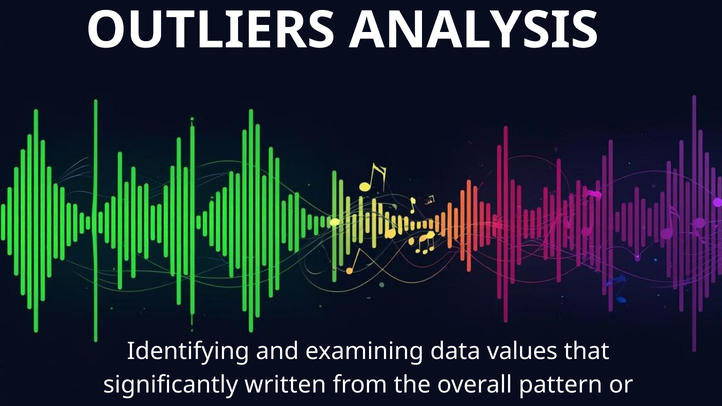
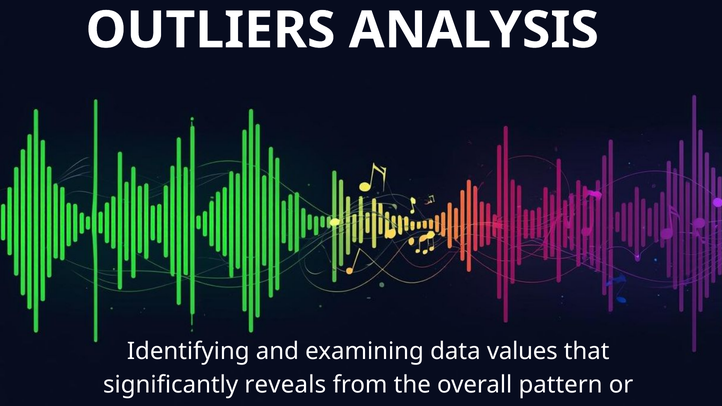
written: written -> reveals (285, 385)
